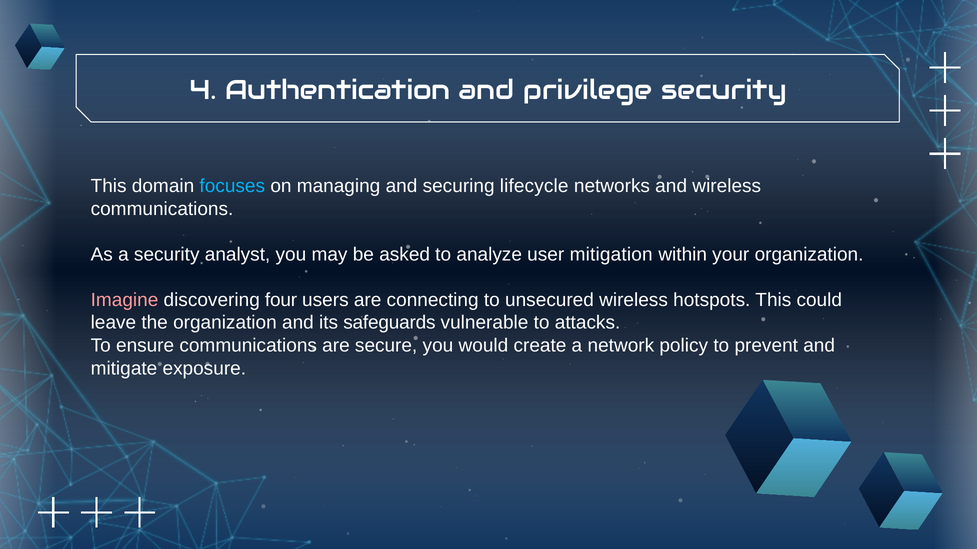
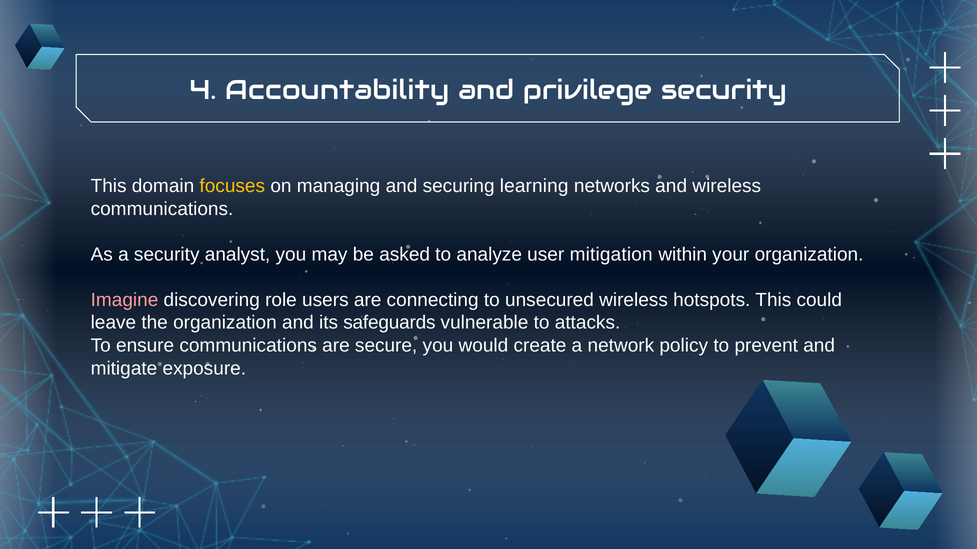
Authentication: Authentication -> Accountability (337, 90)
focuses colour: light blue -> yellow (232, 186)
lifecycle: lifecycle -> learning (534, 186)
four: four -> role (281, 300)
